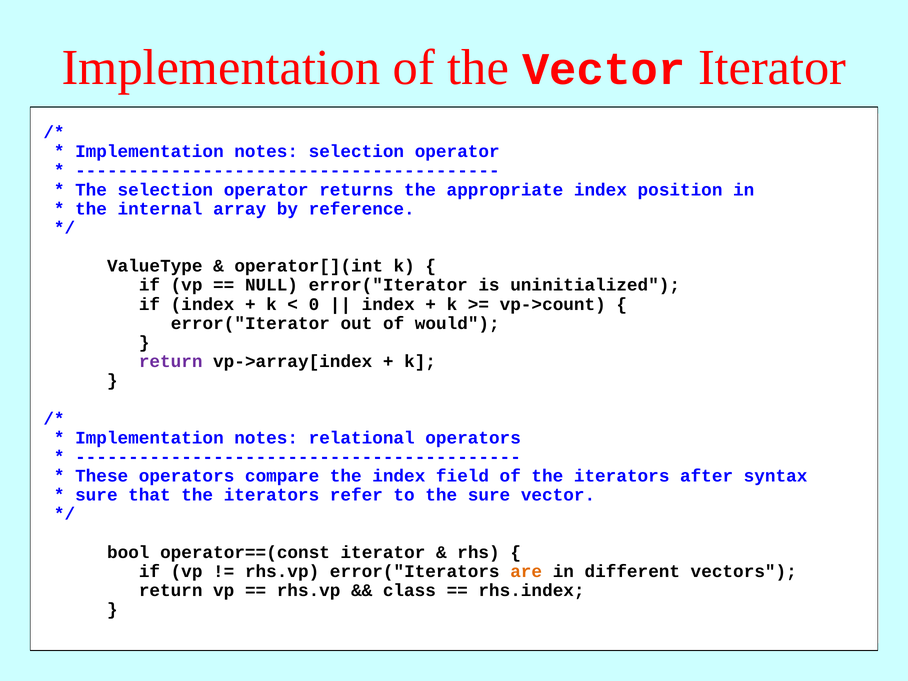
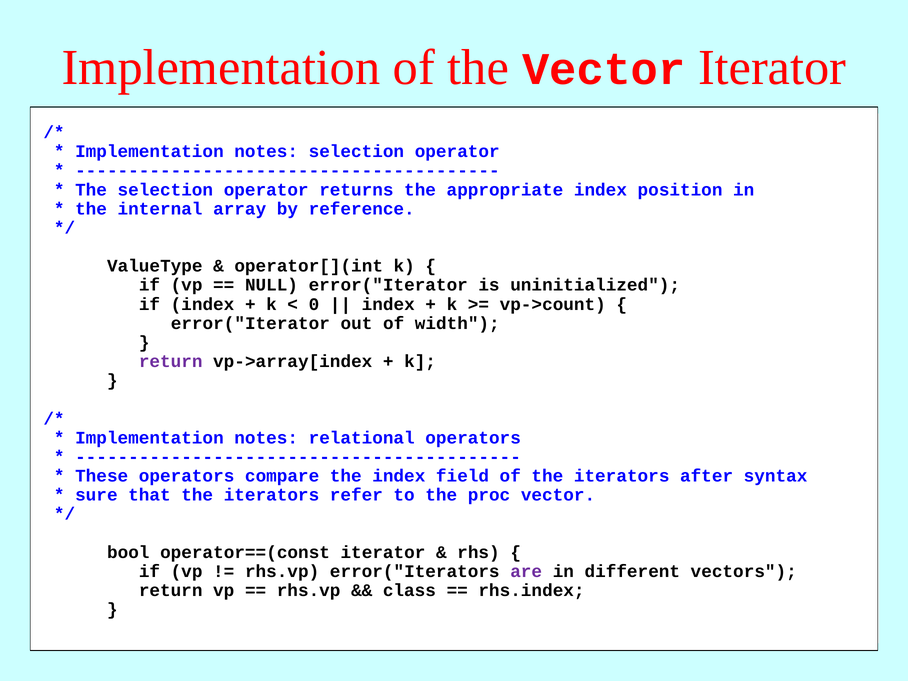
would: would -> width (457, 323)
the sure: sure -> proc (489, 495)
are colour: orange -> purple (526, 571)
